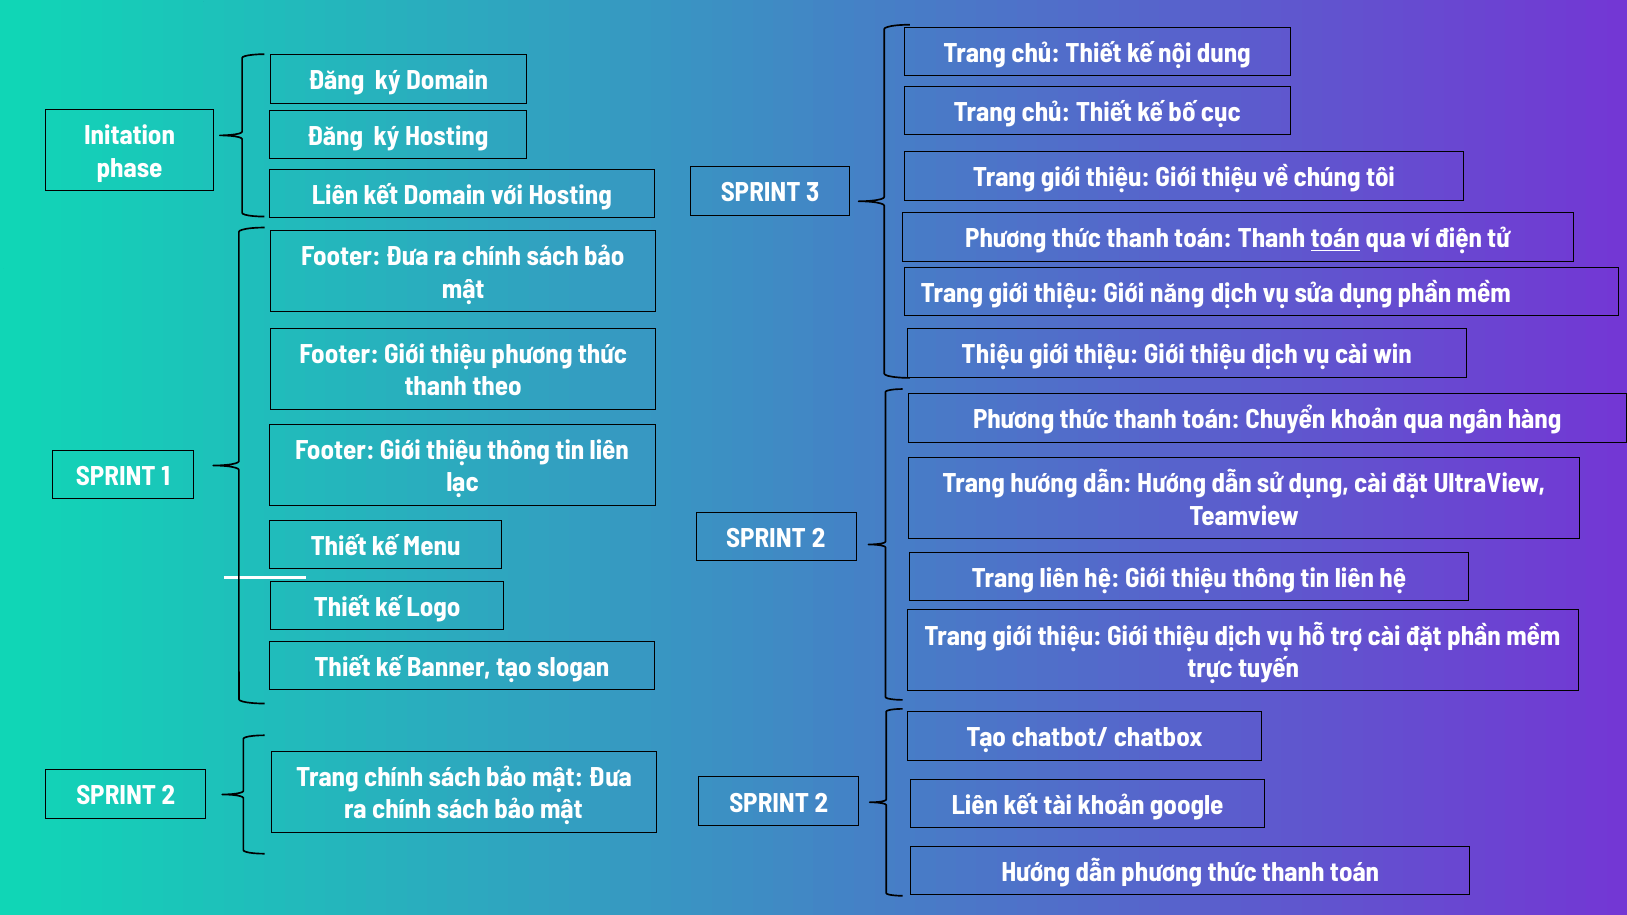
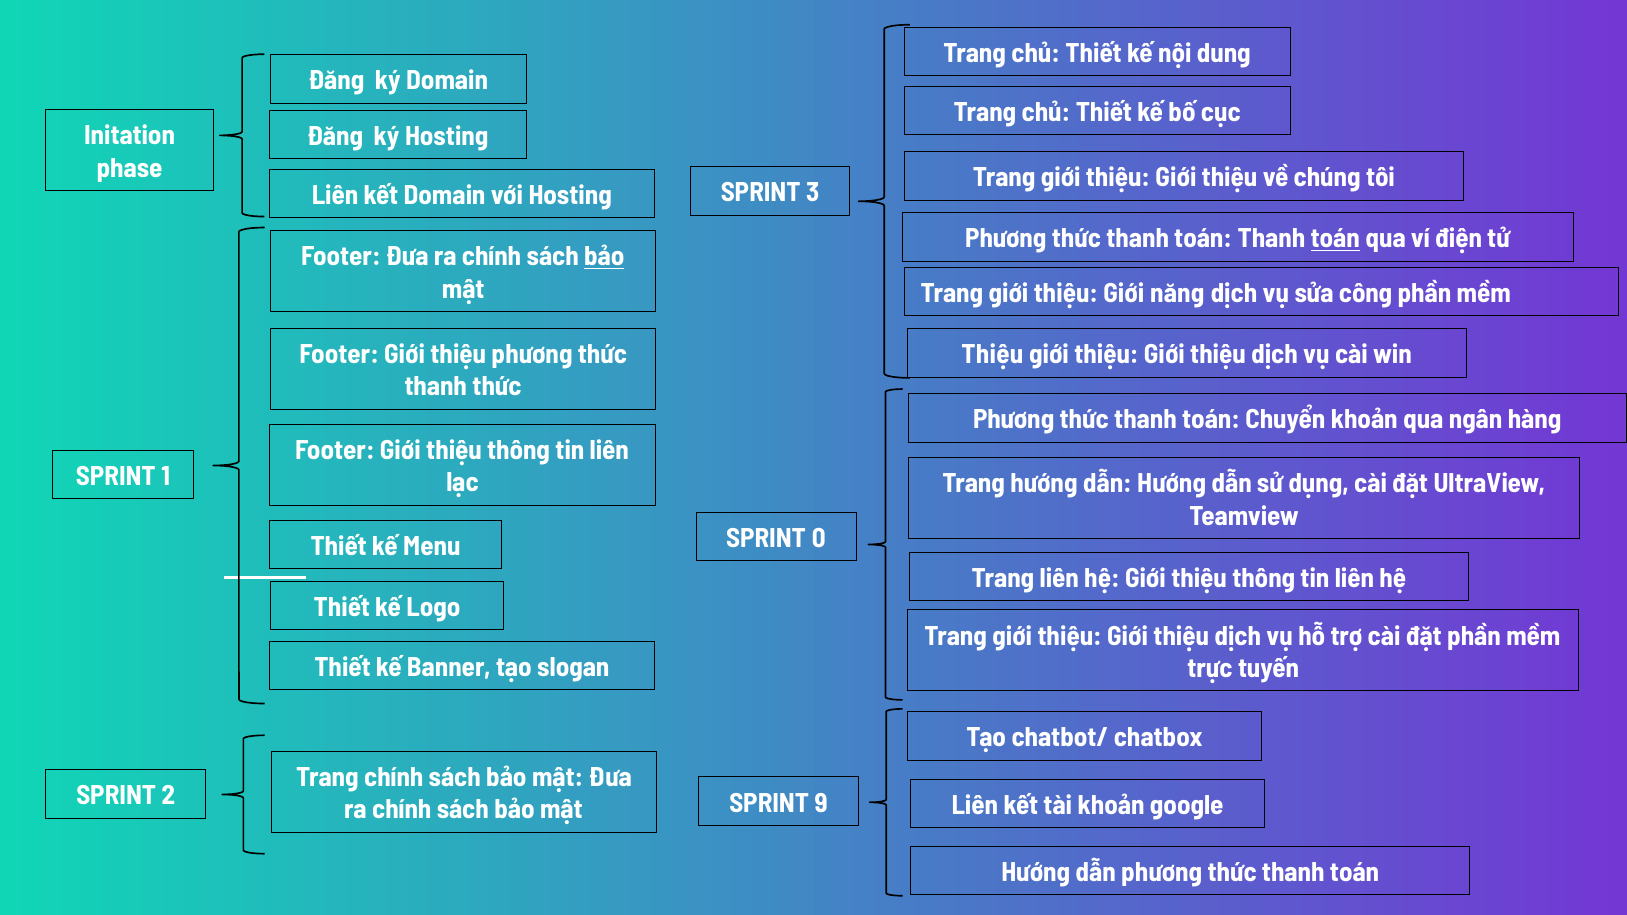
bảo underline: none -> present (604, 257)
sửa dụng: dụng -> công (1366, 293)
thanh theo: theo -> thức (497, 387)
2: 2 -> 0 (819, 539)
2: 2 -> 9 (821, 803)
